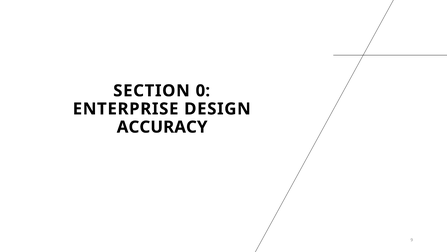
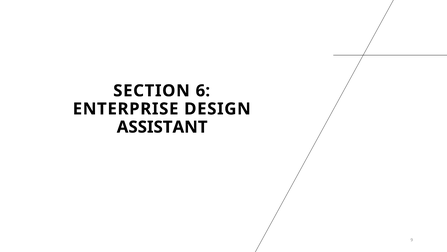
0: 0 -> 6 (203, 91)
ACCURACY: ACCURACY -> ASSISTANT (162, 127)
